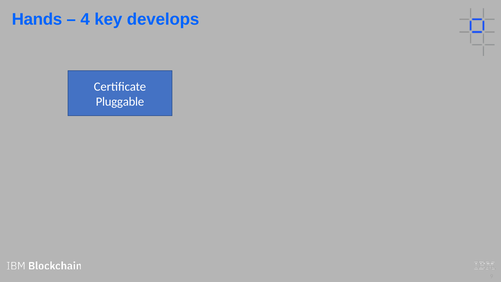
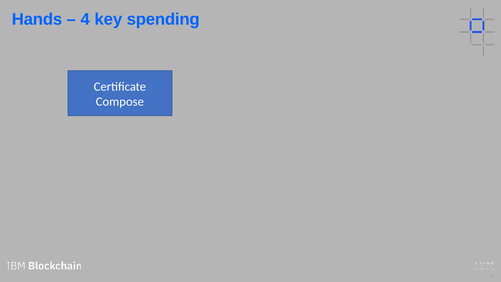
develops: develops -> spending (163, 19)
Pluggable: Pluggable -> Compose (120, 102)
